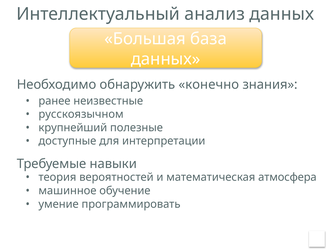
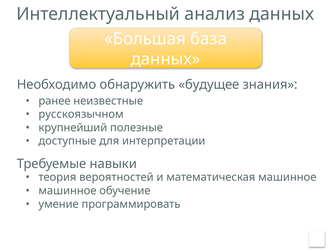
конечно: конечно -> будущее (209, 84)
математическая атмосфера: атмосфера -> машинное (287, 177)
